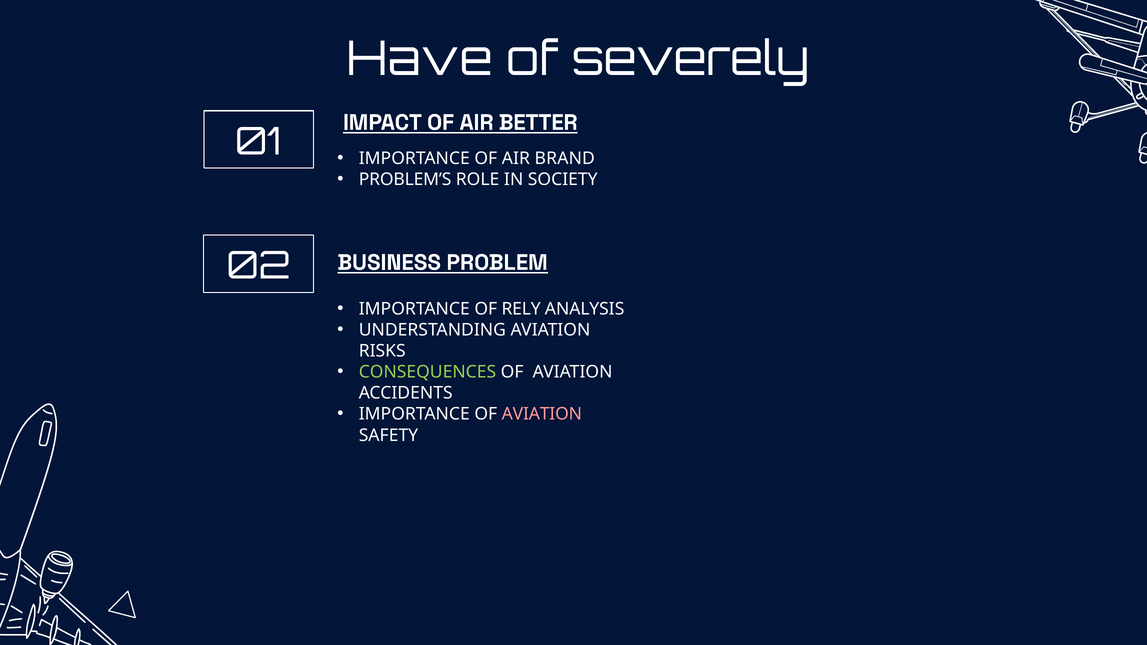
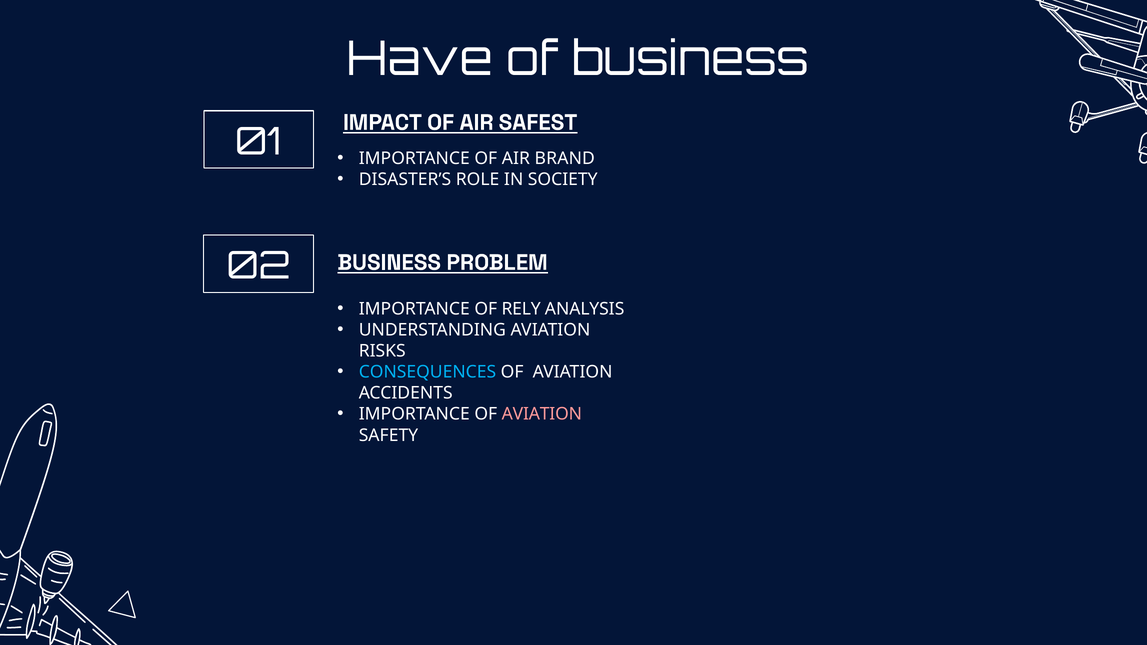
of severely: severely -> business (691, 59)
BETTER: BETTER -> SAFEST (538, 123)
PROBLEM’S: PROBLEM’S -> DISASTER’S (405, 179)
CONSEQUENCES colour: light green -> light blue (427, 372)
